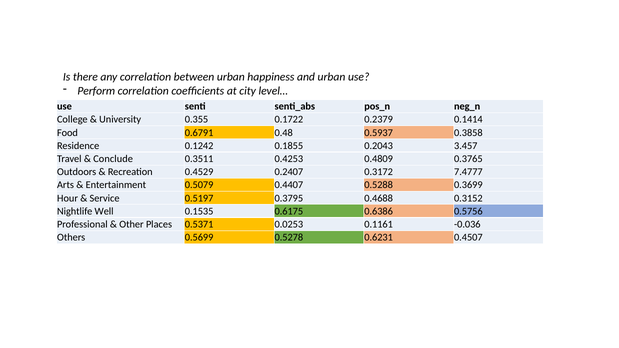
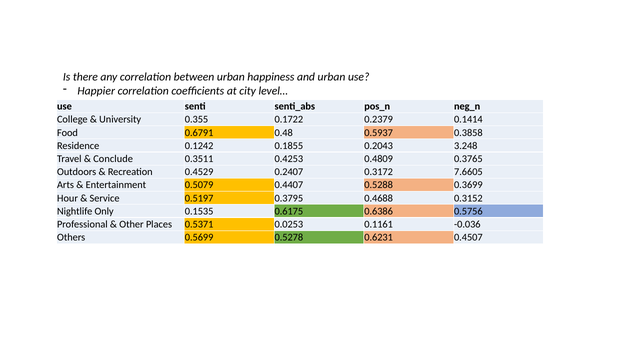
Perform: Perform -> Happier (96, 91)
3.457: 3.457 -> 3.248 (466, 146)
7.4777: 7.4777 -> 7.6605 (468, 172)
Well: Well -> Only (104, 211)
